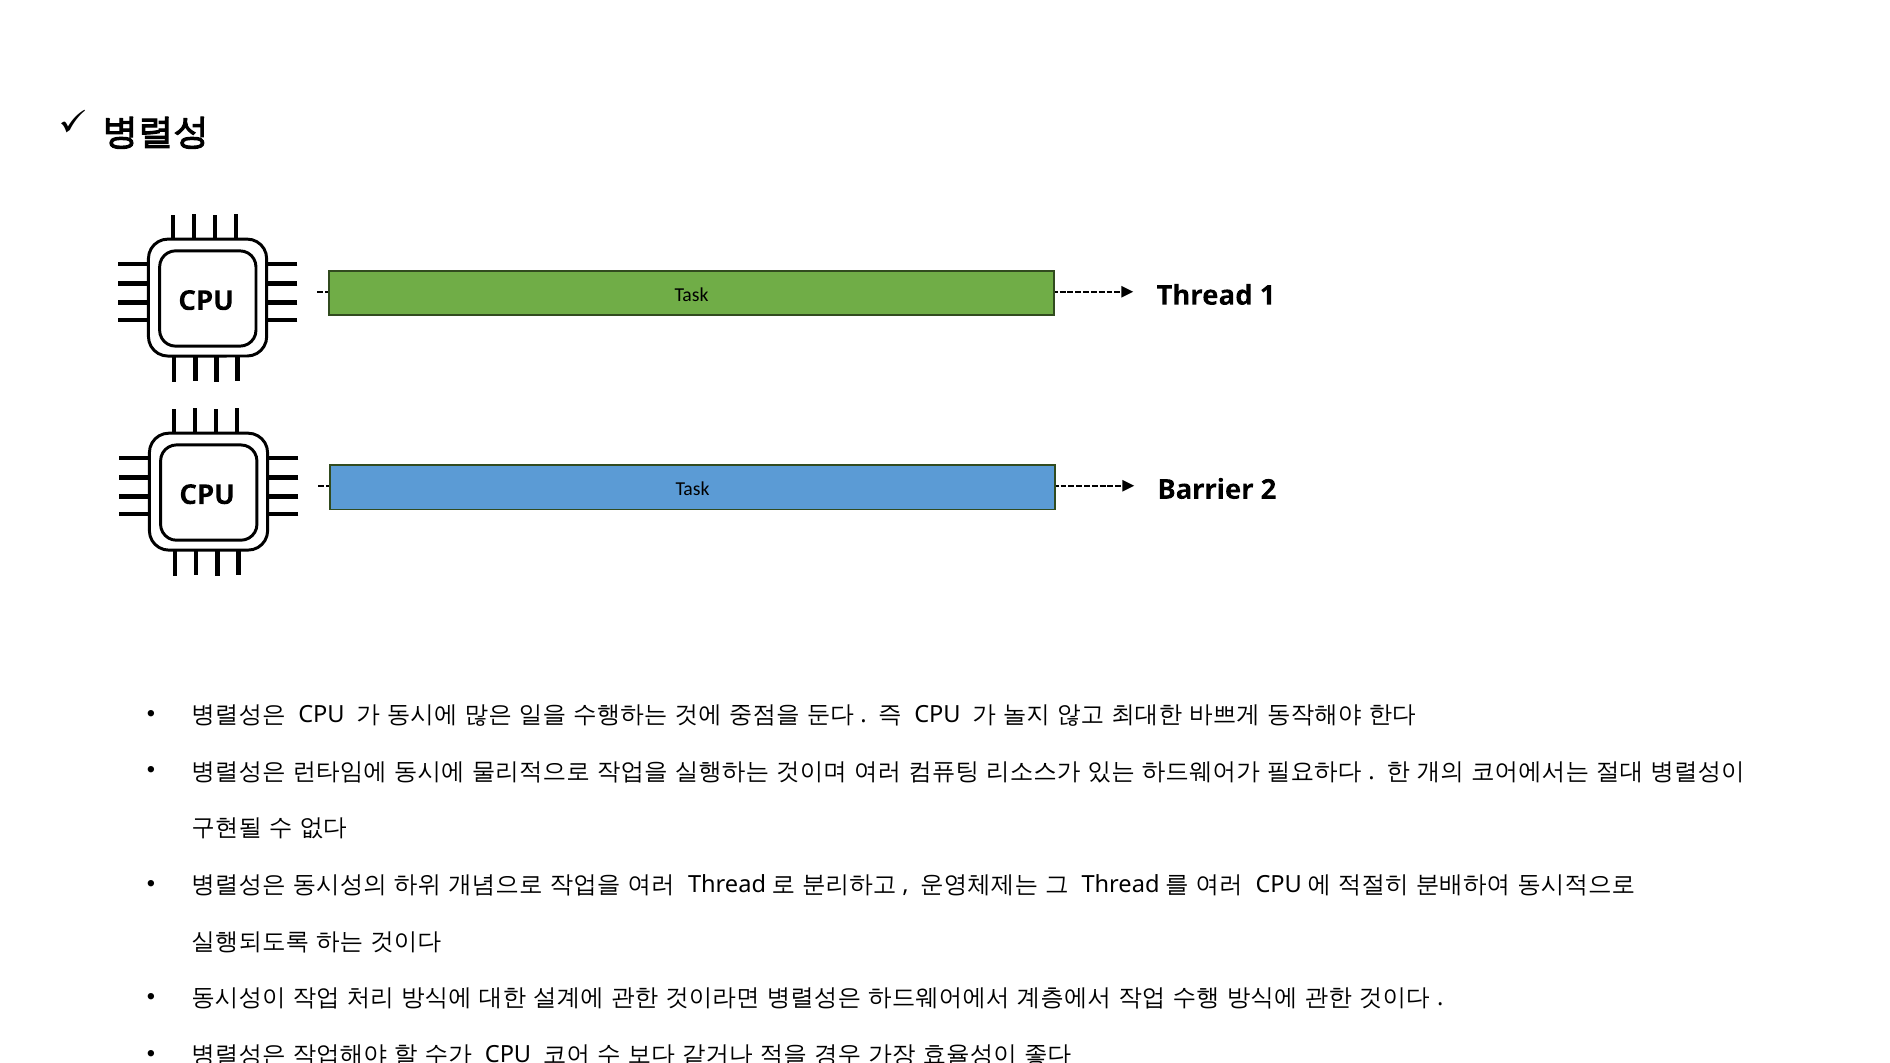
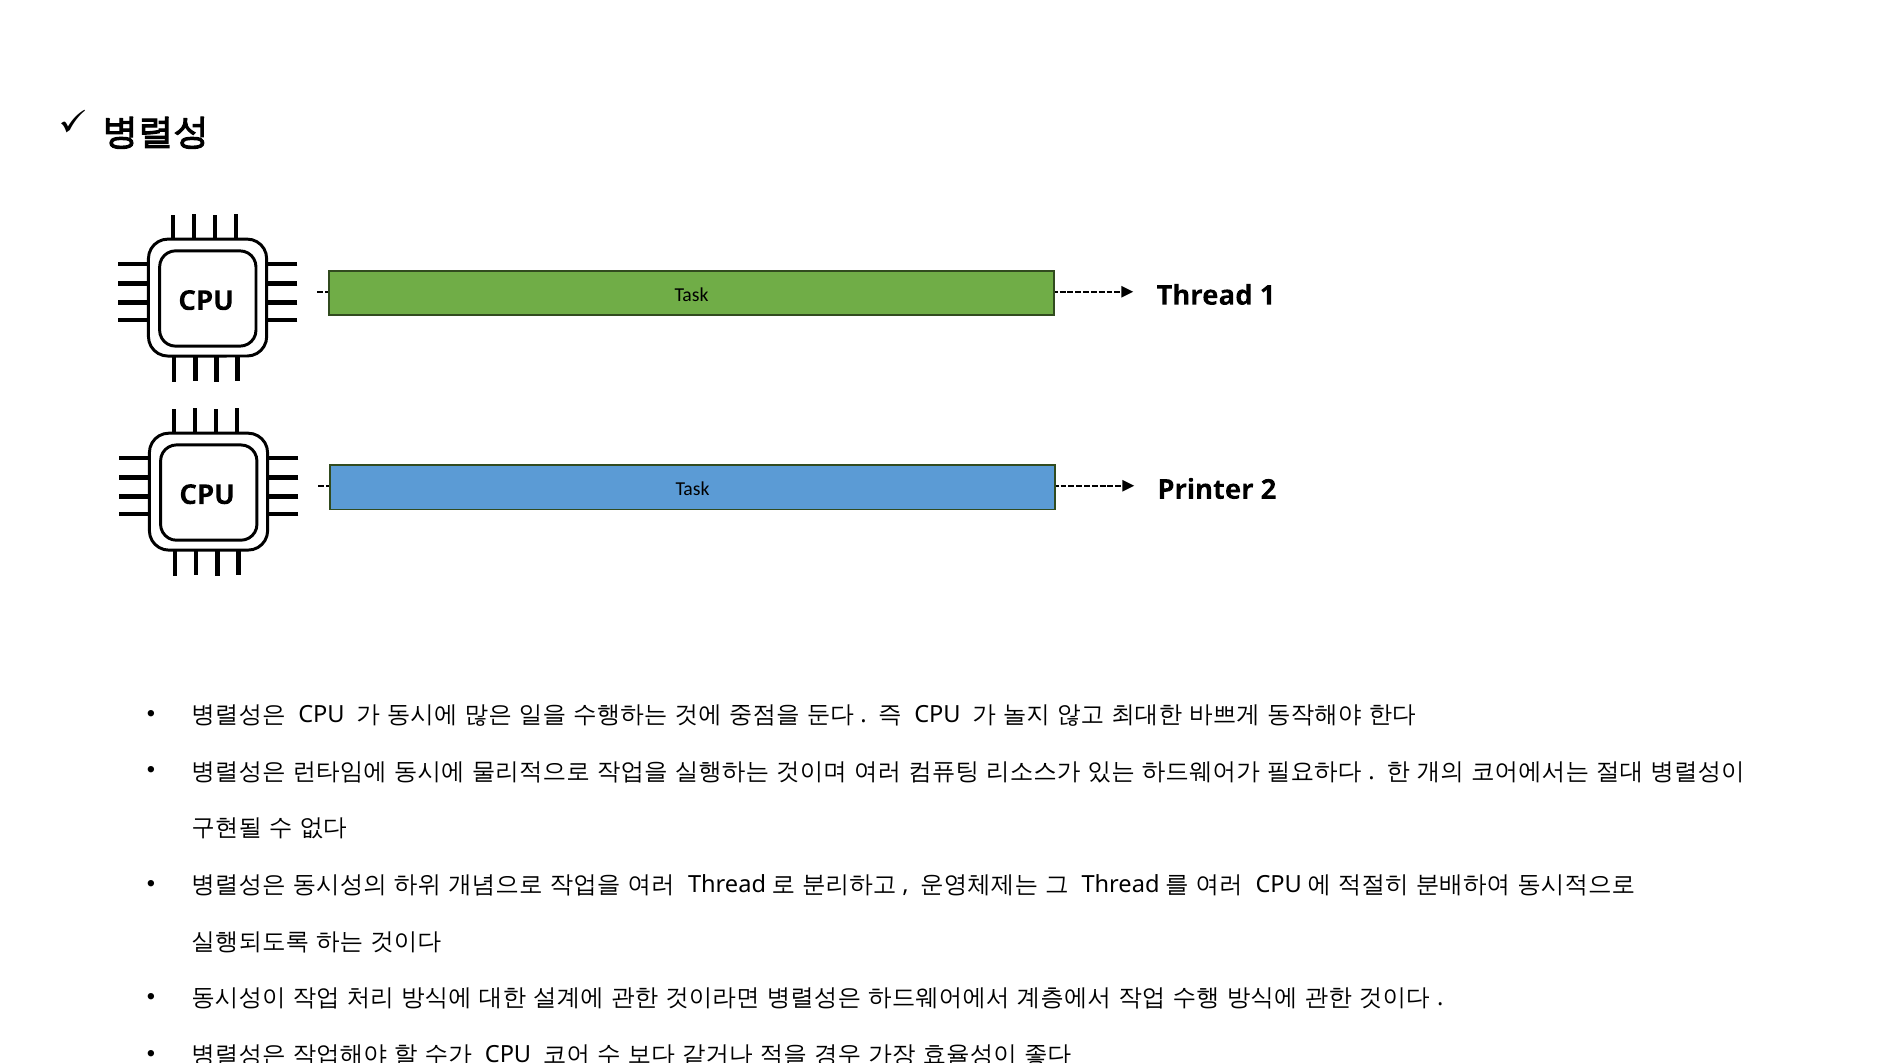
Barrier: Barrier -> Printer (1206, 490)
